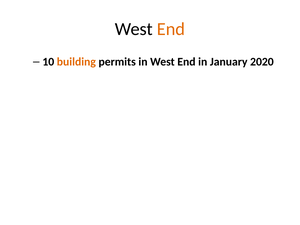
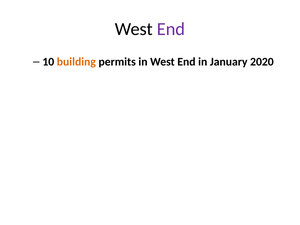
End colour: orange -> purple (171, 29)
